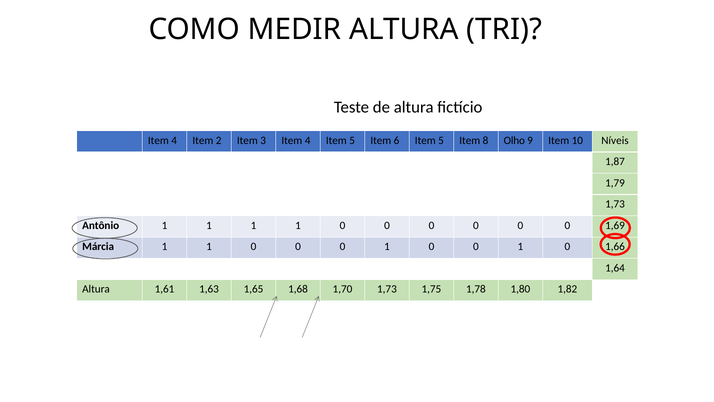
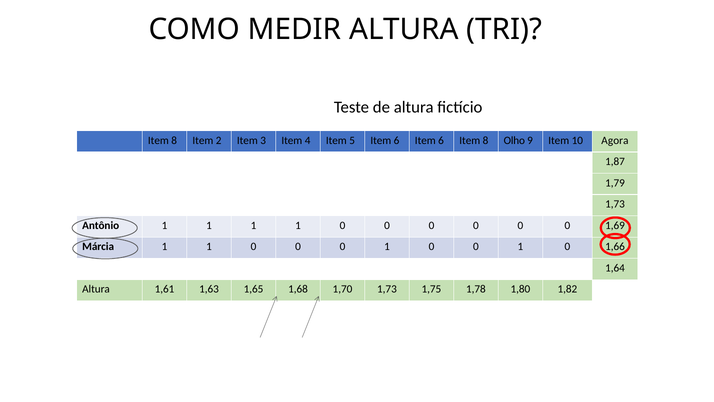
4: 4 -> 8 (174, 140)
6 Item 5: 5 -> 6 (441, 140)
Níveis: Níveis -> Agora (615, 140)
